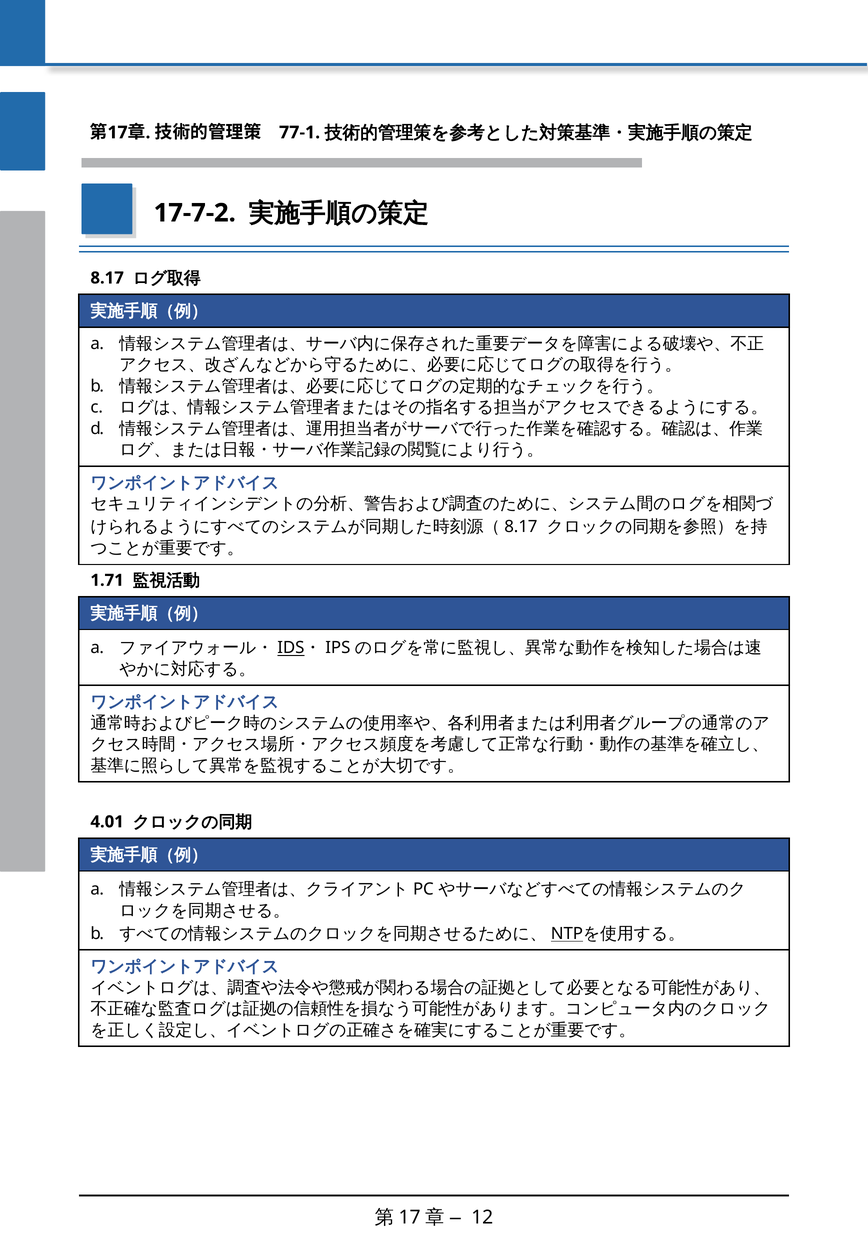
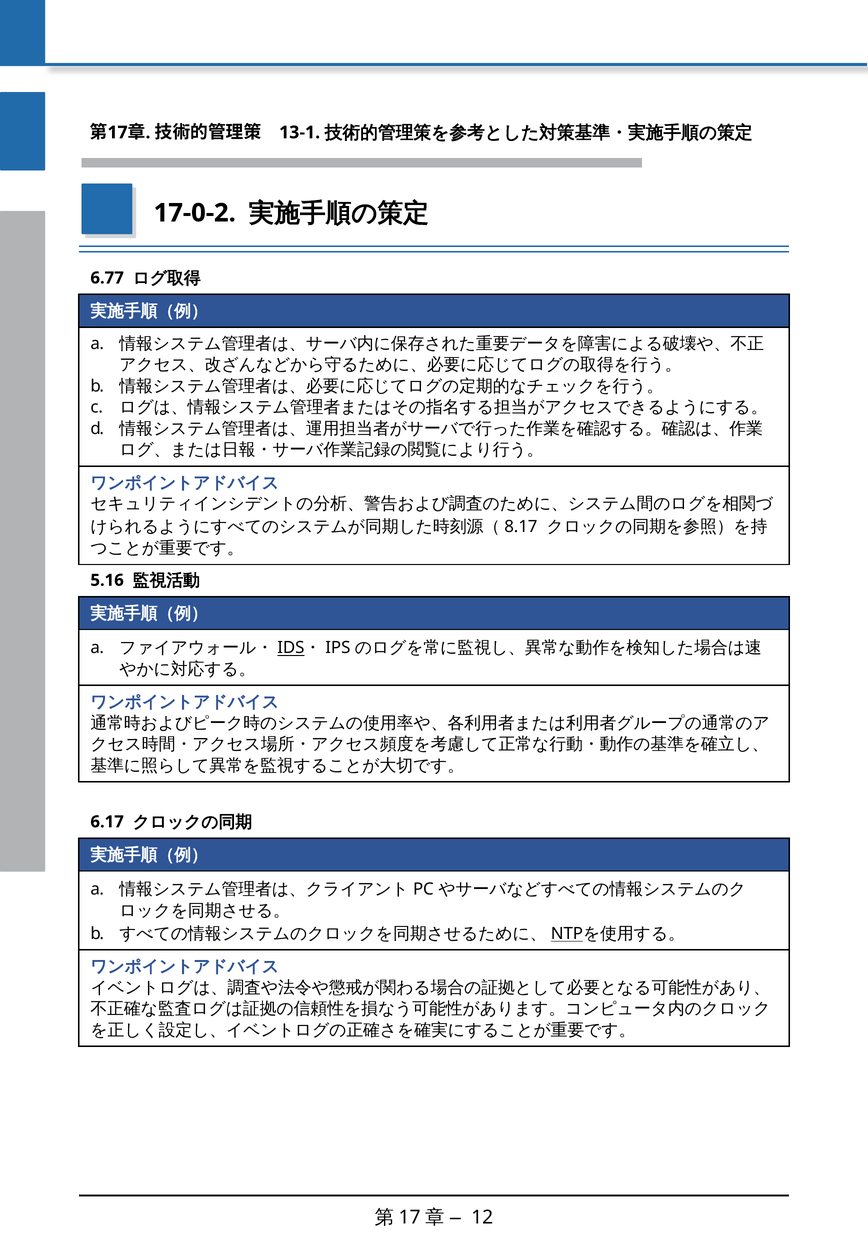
77-1: 77-1 -> 13-1 (300, 132)
17-7-2: 17-7-2 -> 17-0-2 (195, 213)
8.17: 8.17 -> 6.77 (107, 278)
1.71: 1.71 -> 5.16 (107, 580)
4.01: 4.01 -> 6.17 (107, 822)
